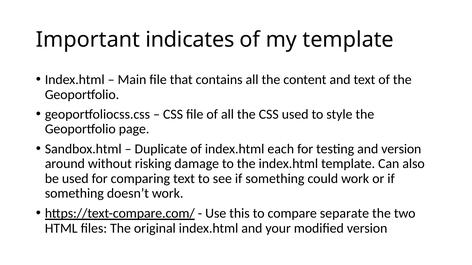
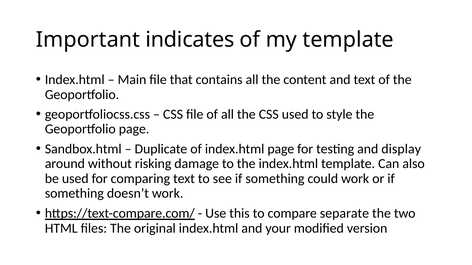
index.html each: each -> page (281, 149)
and version: version -> display (401, 149)
